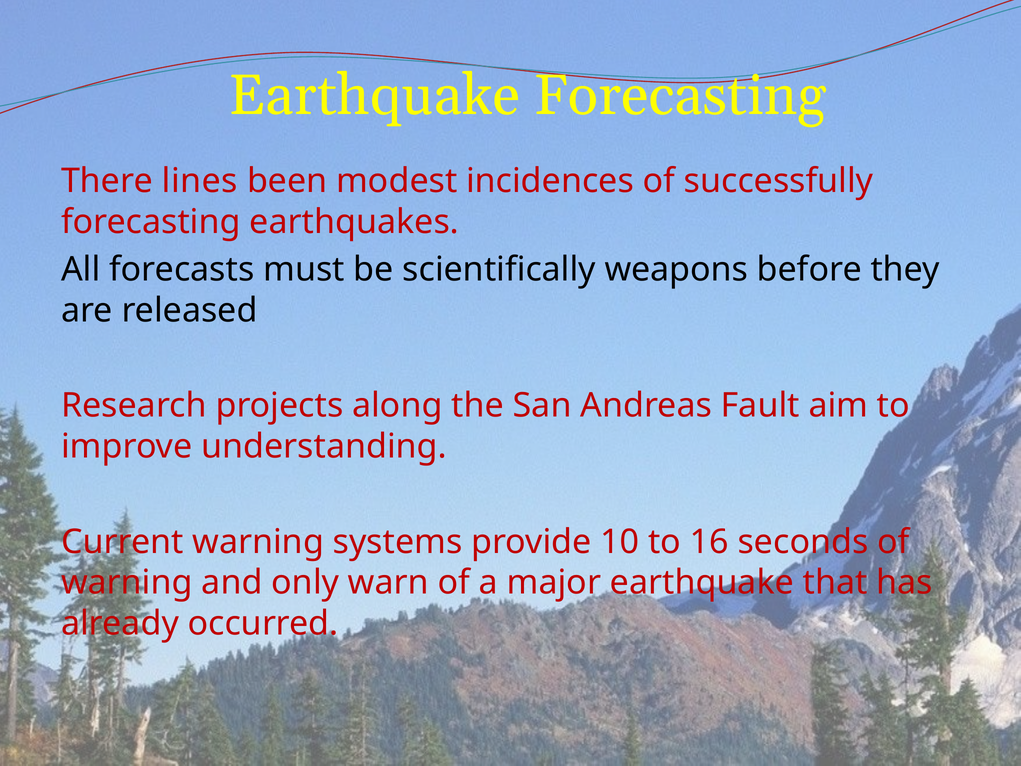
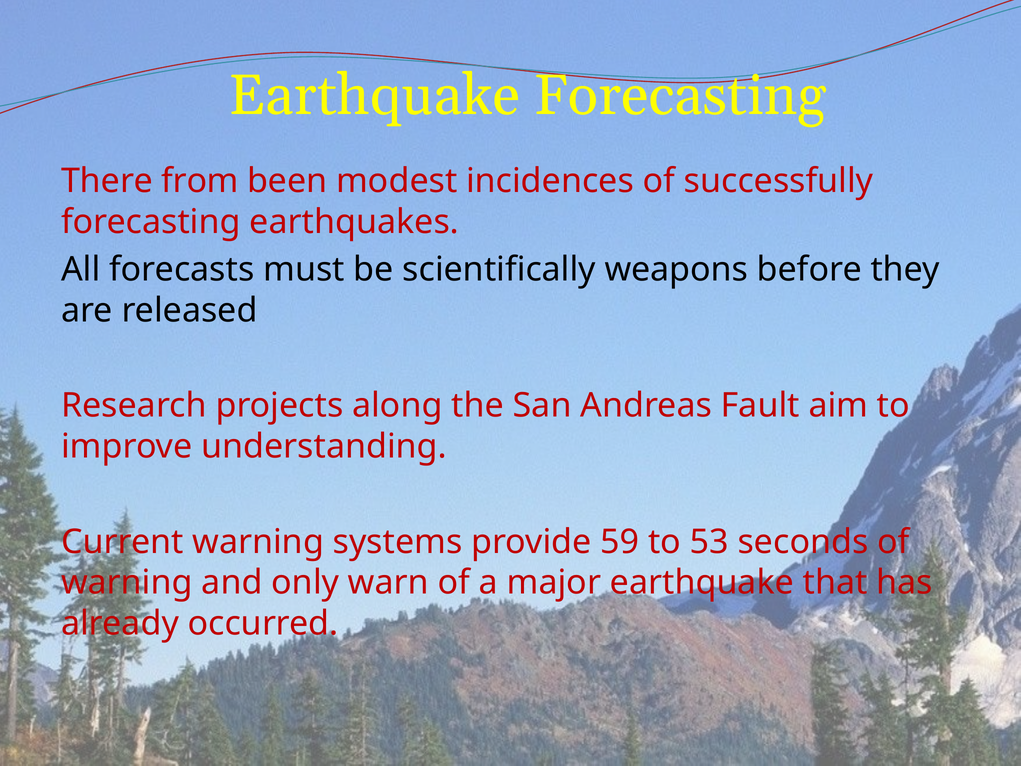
lines: lines -> from (200, 181)
10: 10 -> 59 (620, 542)
16: 16 -> 53 (709, 542)
